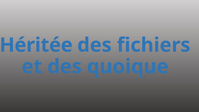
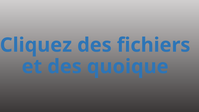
Héritée: Héritée -> Cliquez (36, 45)
